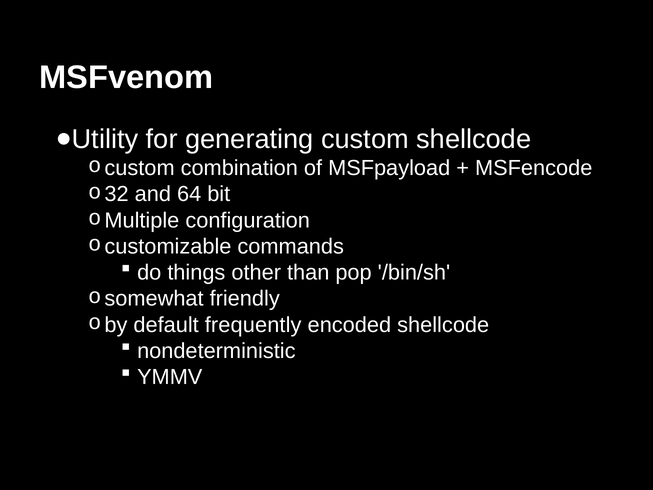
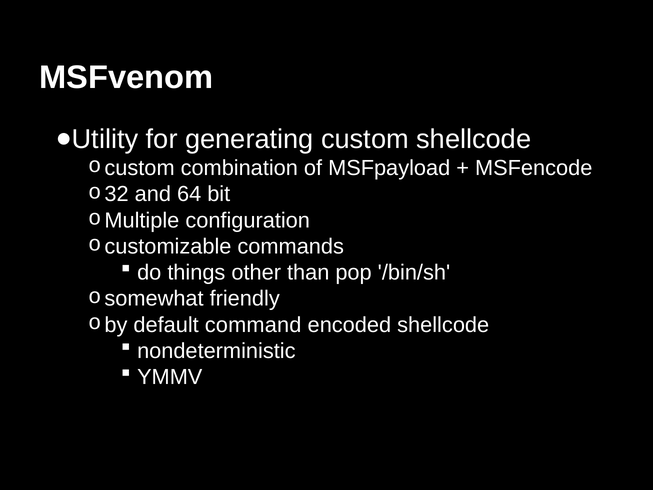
frequently: frequently -> command (253, 325)
